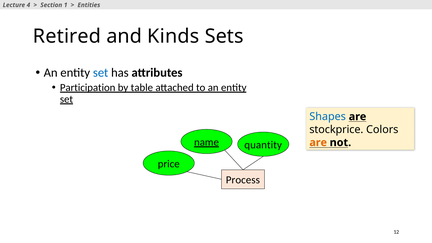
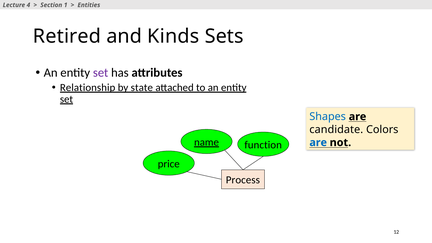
set colour: blue -> purple (101, 73)
Participation: Participation -> Relationship (88, 88)
table: table -> state (142, 88)
stockprice: stockprice -> candidate (336, 130)
quantity: quantity -> function (263, 145)
are colour: orange -> blue (318, 143)
